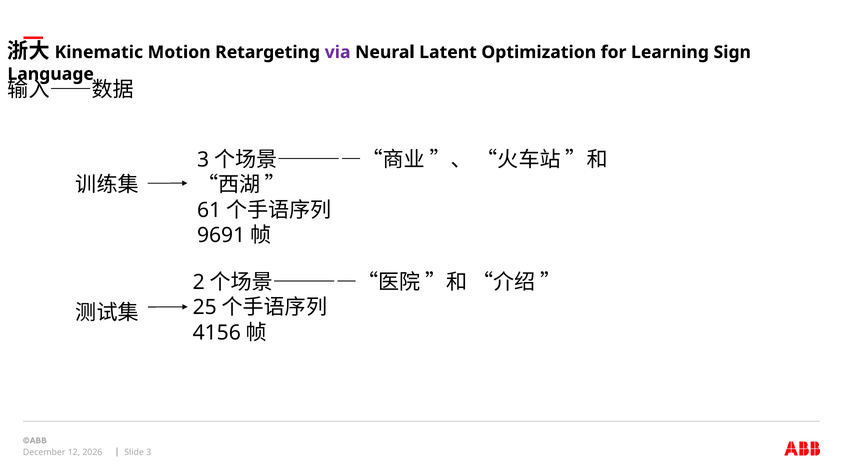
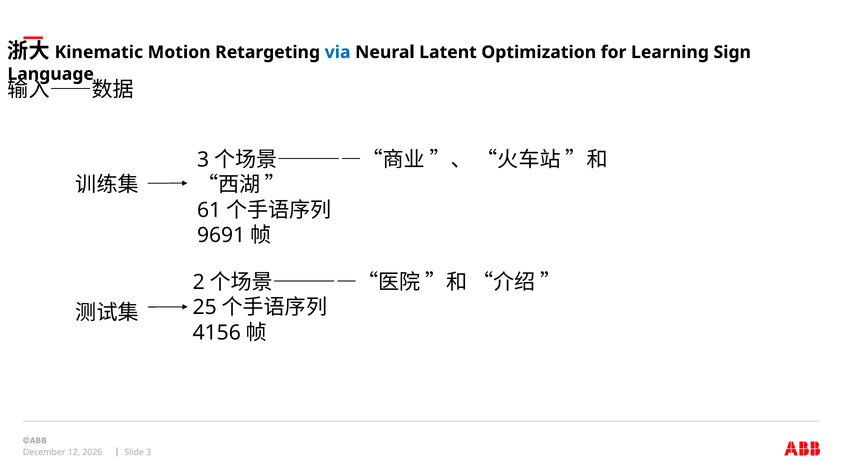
via colour: purple -> blue (338, 52)
